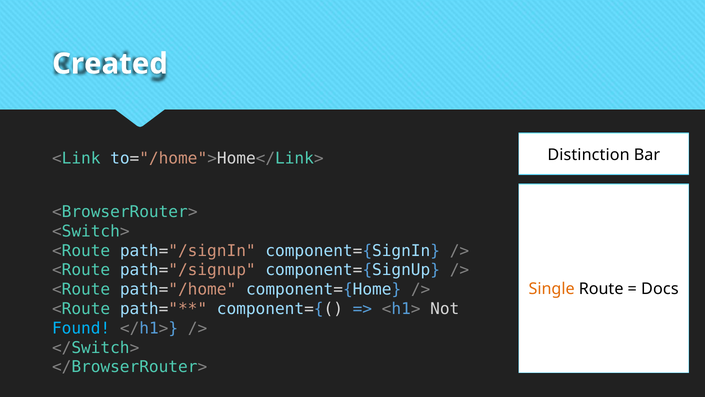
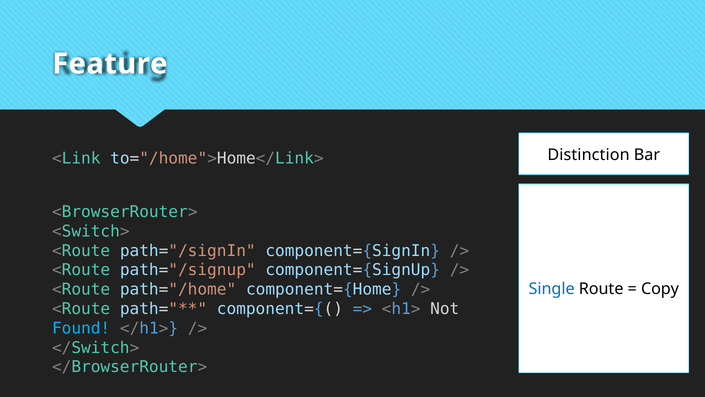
Created: Created -> Feature (110, 64)
Single colour: orange -> blue (552, 289)
Docs: Docs -> Copy (660, 289)
